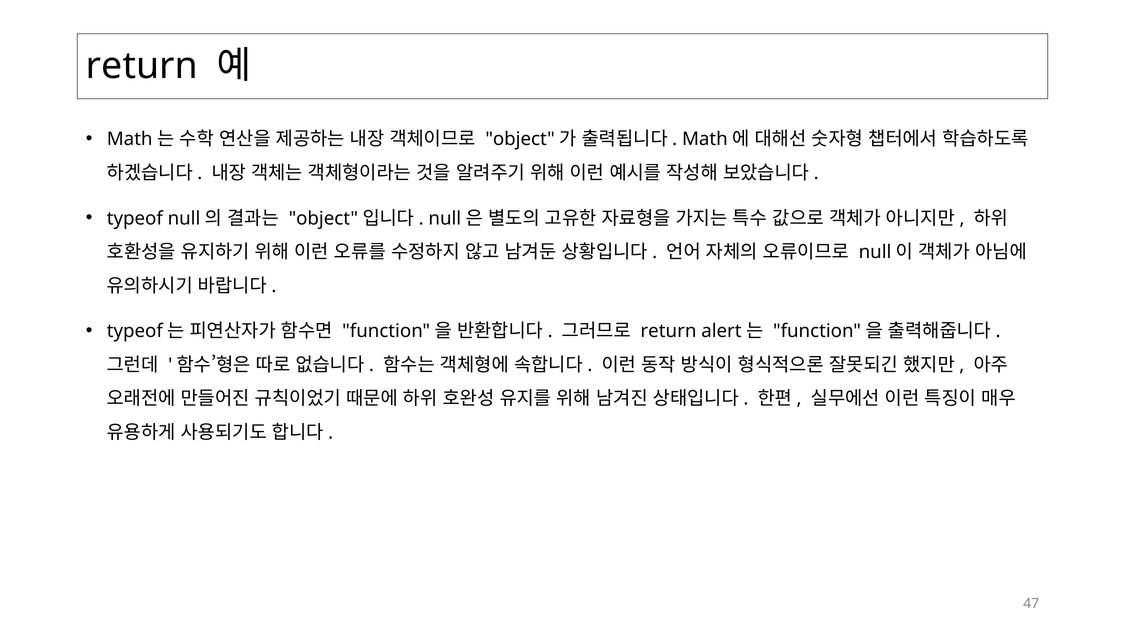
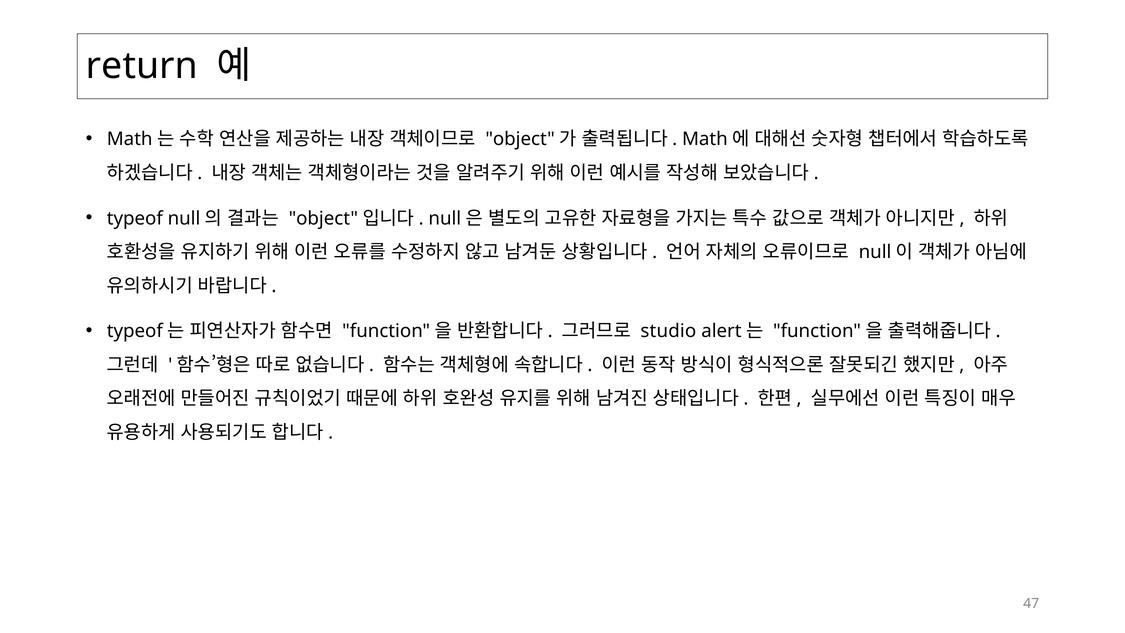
return: return -> studio (668, 331)
